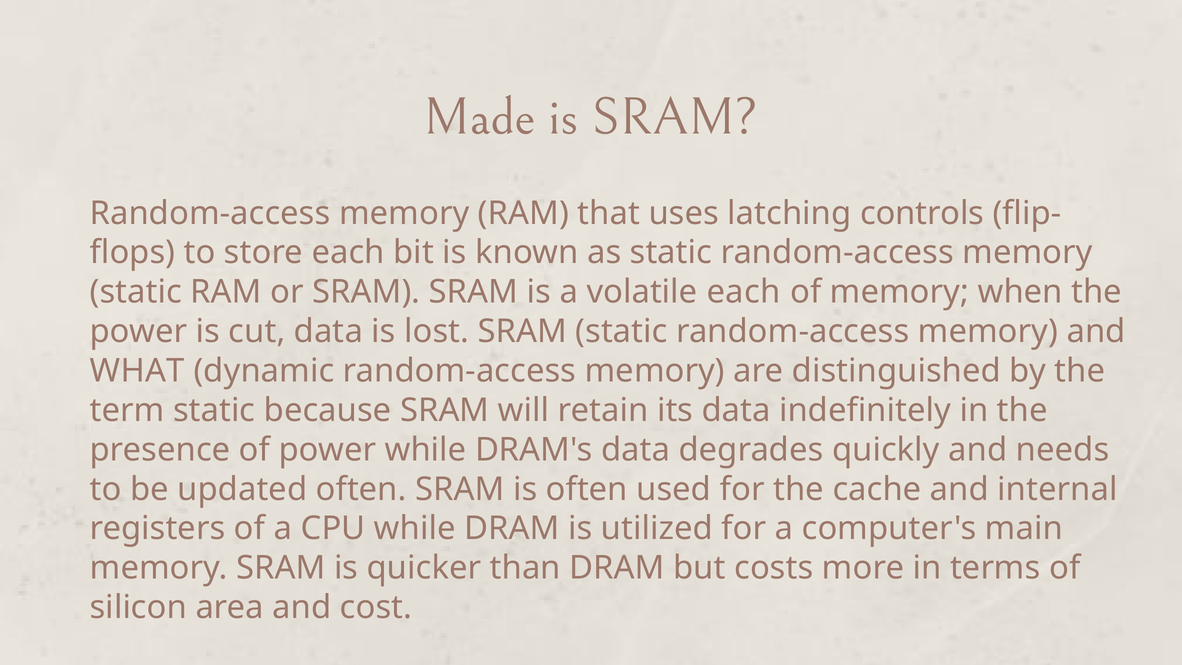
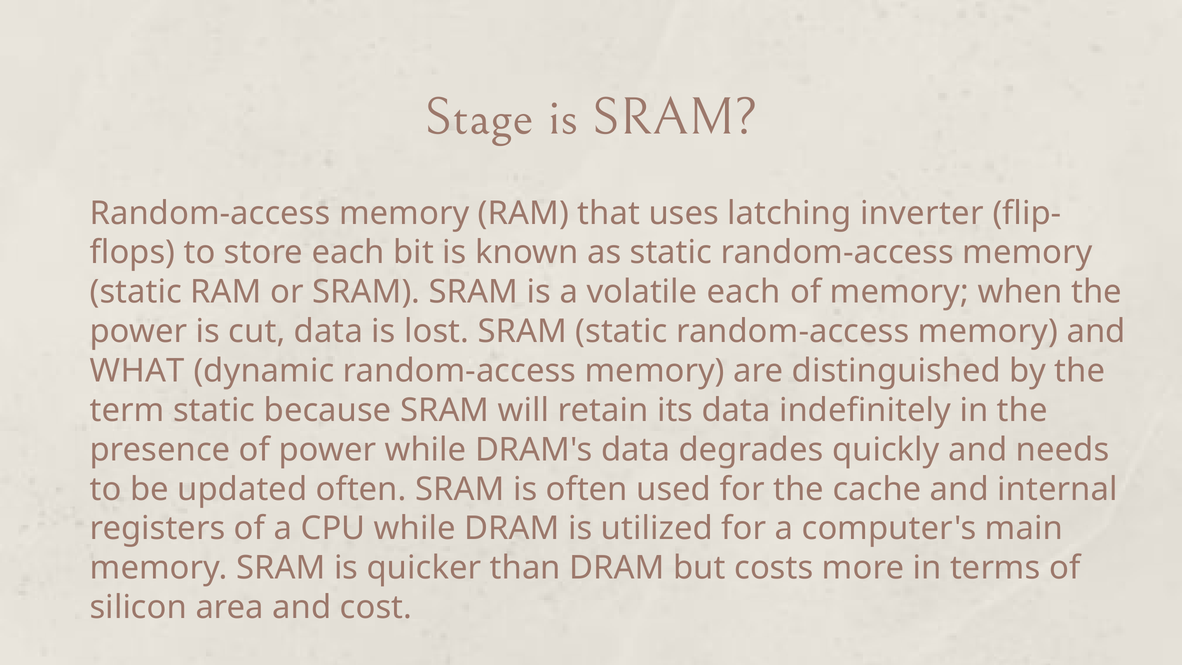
Made: Made -> Stage (479, 117)
controls: controls -> inverter (922, 213)
